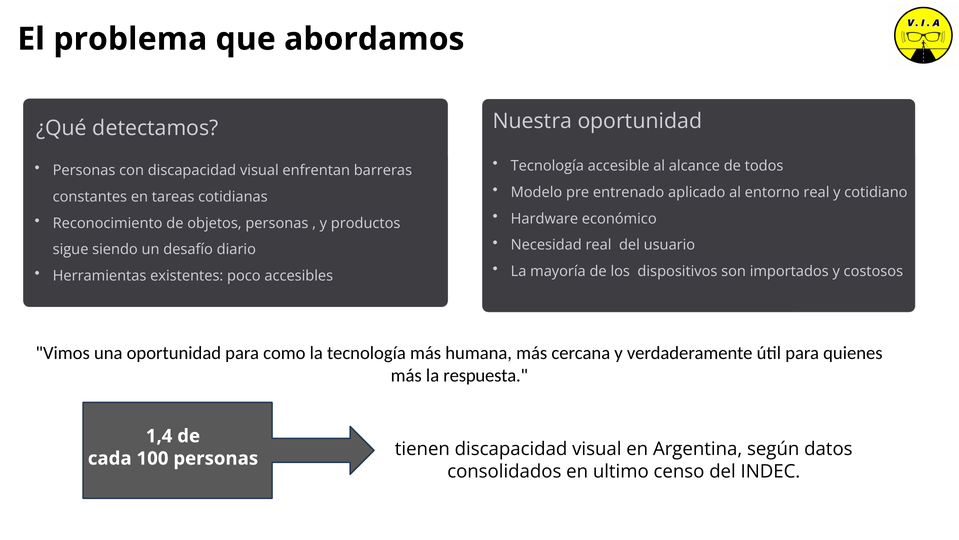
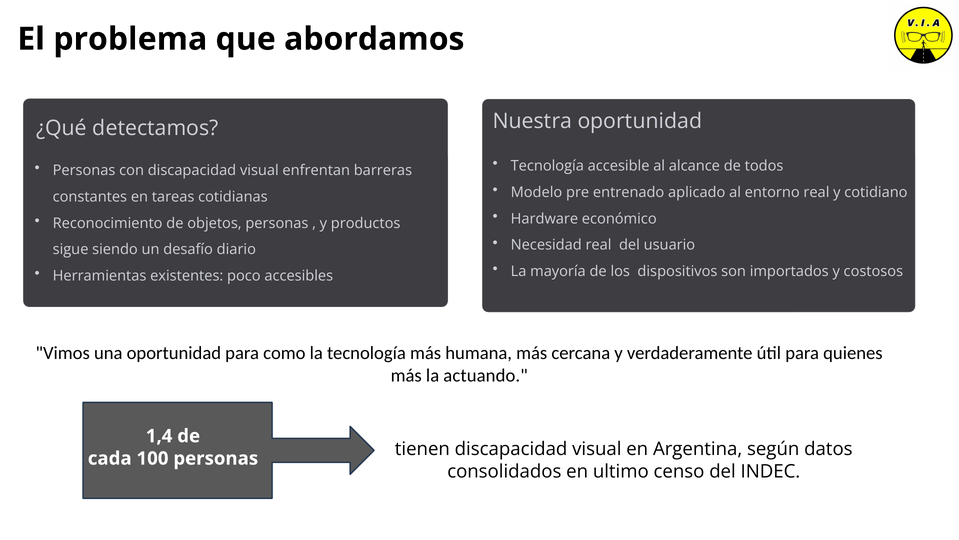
respuesta: respuesta -> actuando (486, 375)
